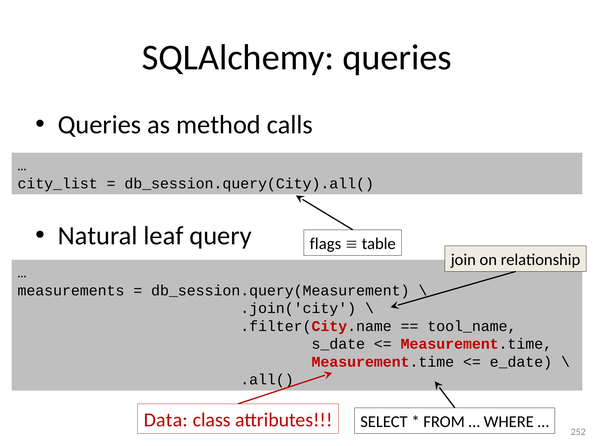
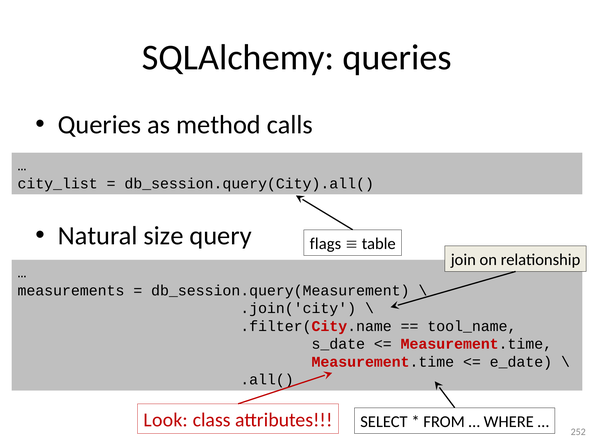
leaf: leaf -> size (163, 236)
Data: Data -> Look (166, 420)
